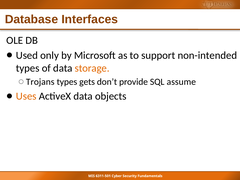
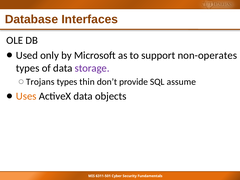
non-intended: non-intended -> non-operates (207, 55)
storage colour: orange -> purple (92, 68)
gets: gets -> thin (87, 82)
